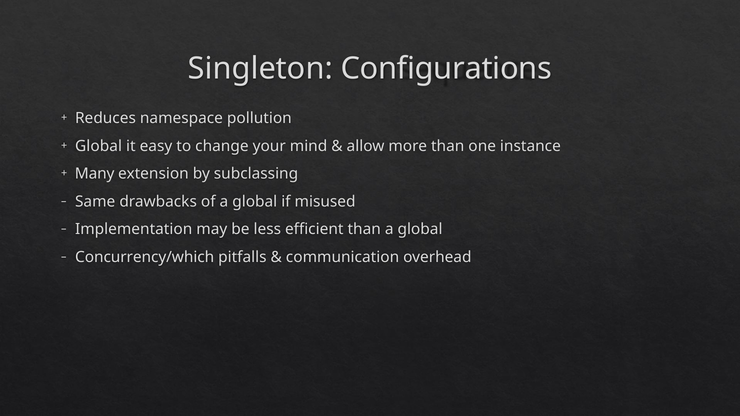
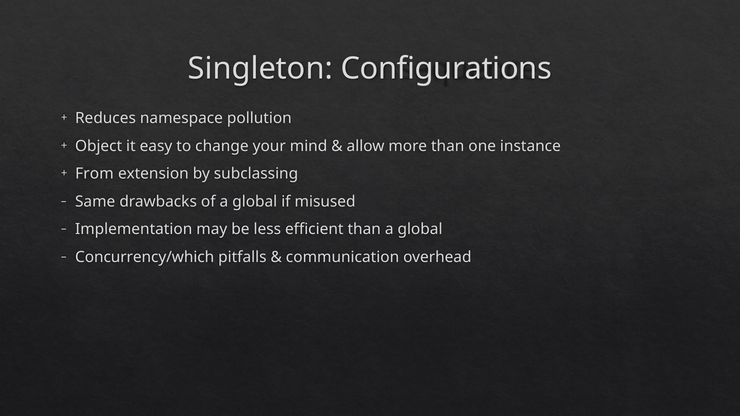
Global: Global -> Object (99, 146)
Many: Many -> From (94, 174)
